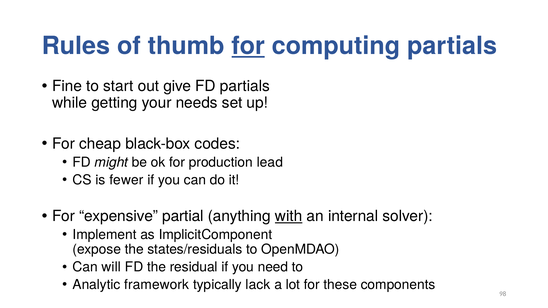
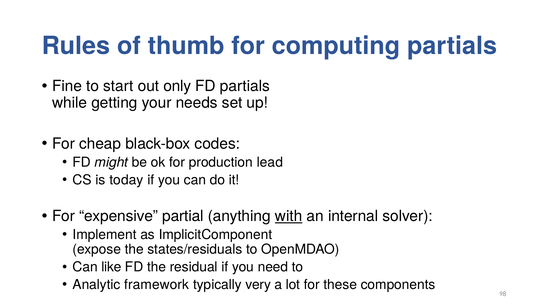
for underline: present -> none (248, 46)
give: give -> only (177, 86)
fewer: fewer -> today (126, 180)
will: will -> like (111, 267)
lack: lack -> very (258, 285)
